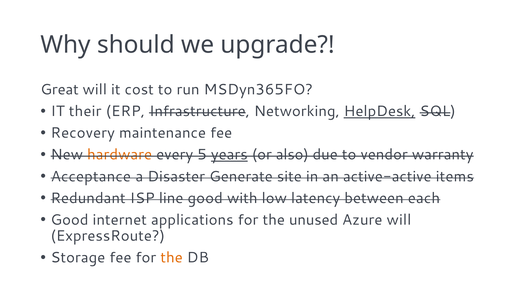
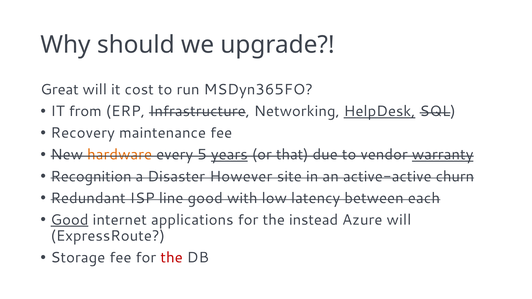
their: their -> from (85, 111)
also: also -> that (292, 155)
warranty underline: none -> present (443, 155)
Acceptance: Acceptance -> Recognition (91, 177)
Generate: Generate -> However (241, 177)
items: items -> churn (455, 177)
Good underline: none -> present (70, 220)
unused: unused -> instead (314, 220)
the colour: orange -> red (172, 258)
